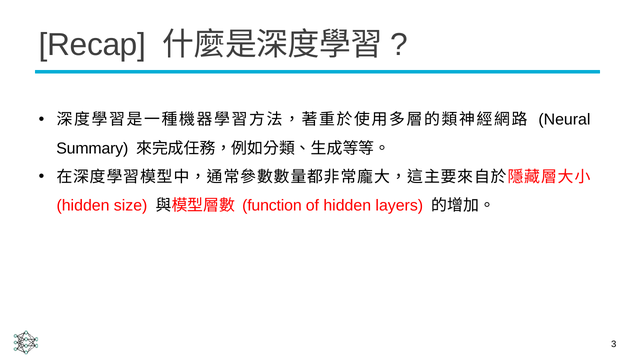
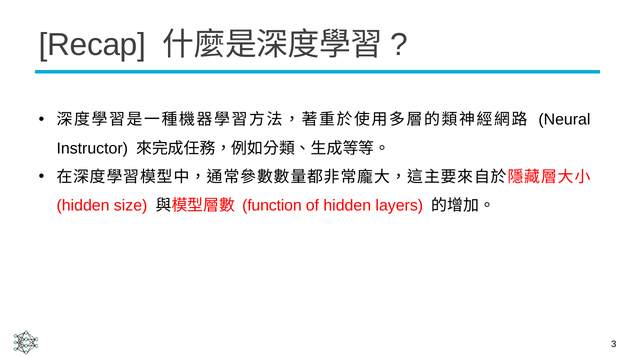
Summary: Summary -> Instructor (92, 148)
